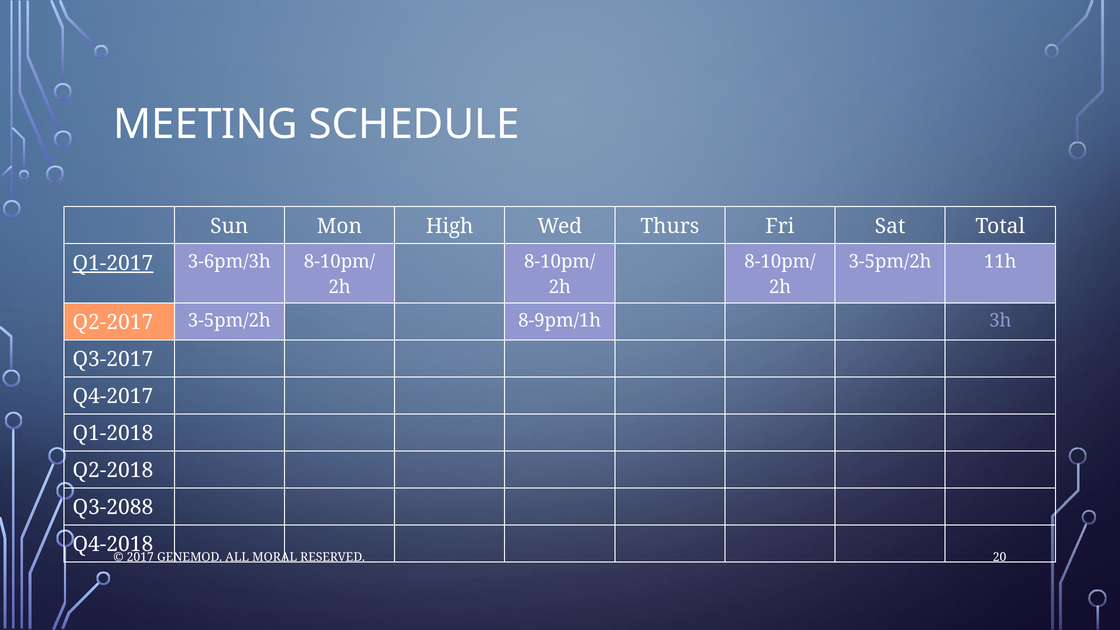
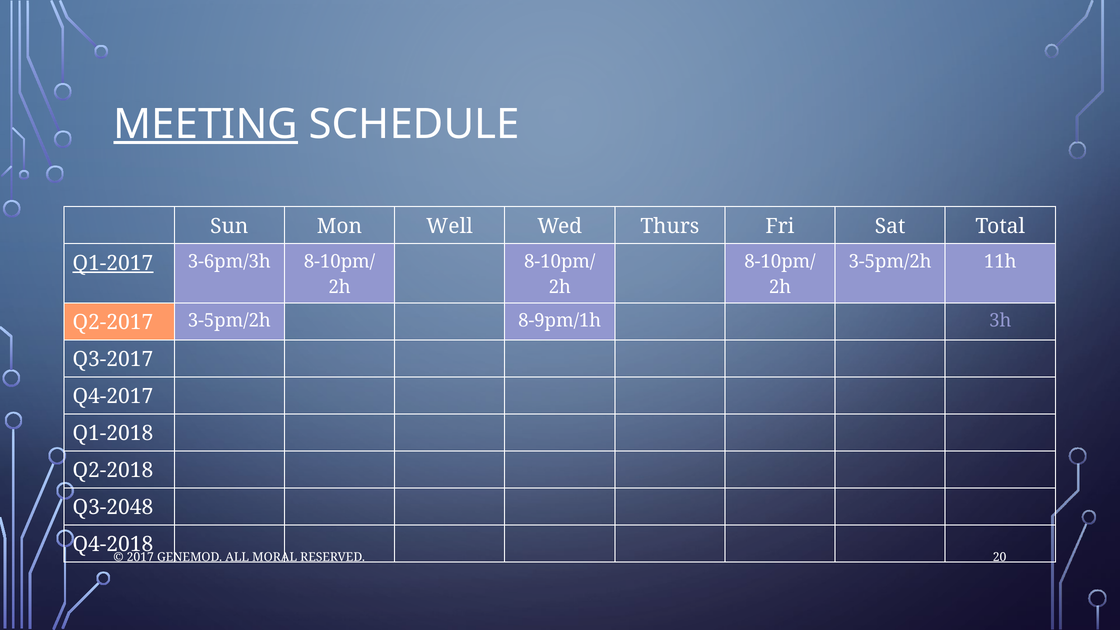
MEETING underline: none -> present (206, 124)
High: High -> Well (449, 226)
Q3-2088: Q3-2088 -> Q3-2048 (113, 507)
